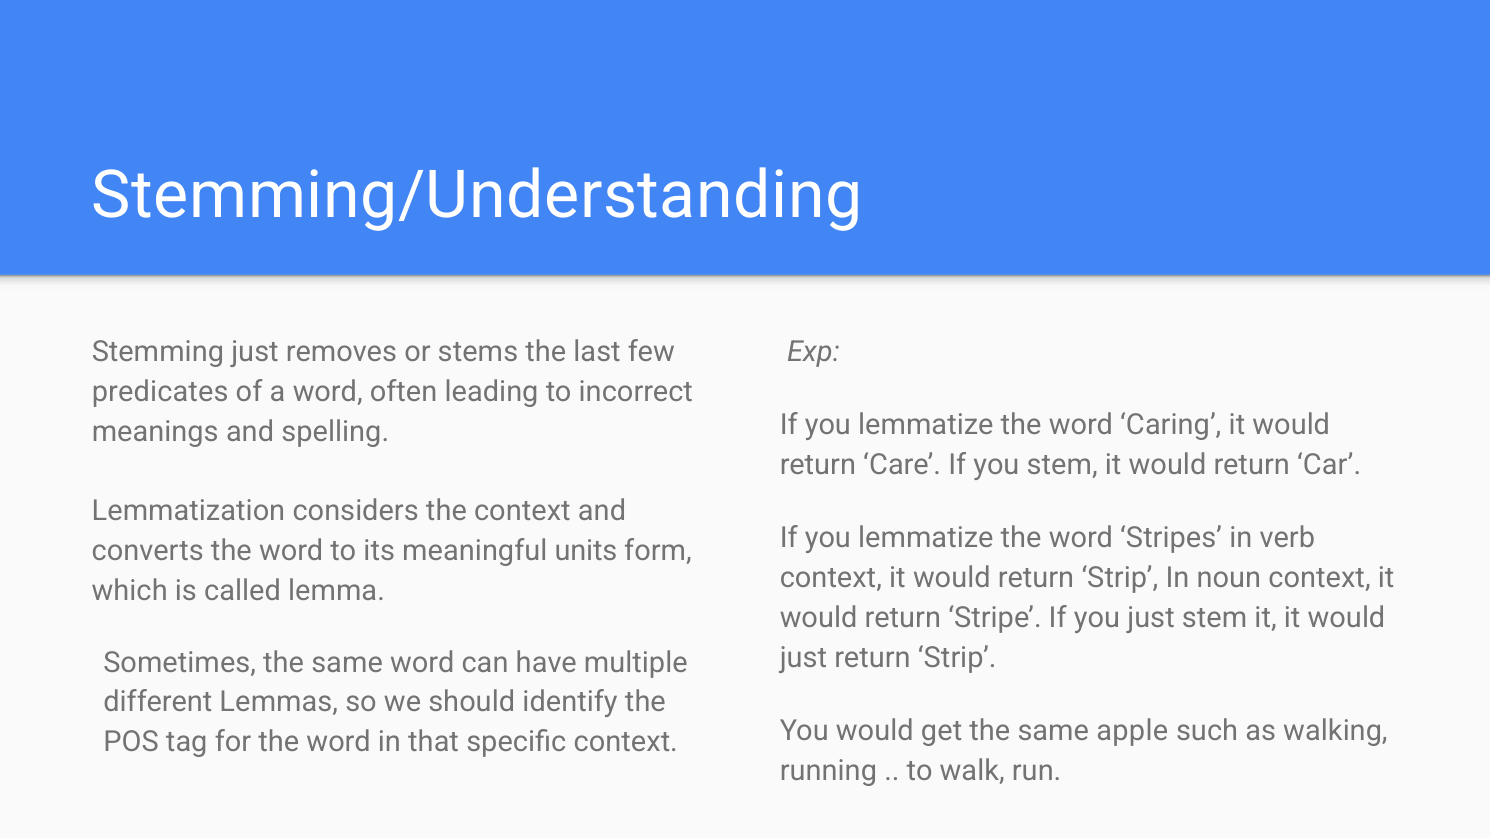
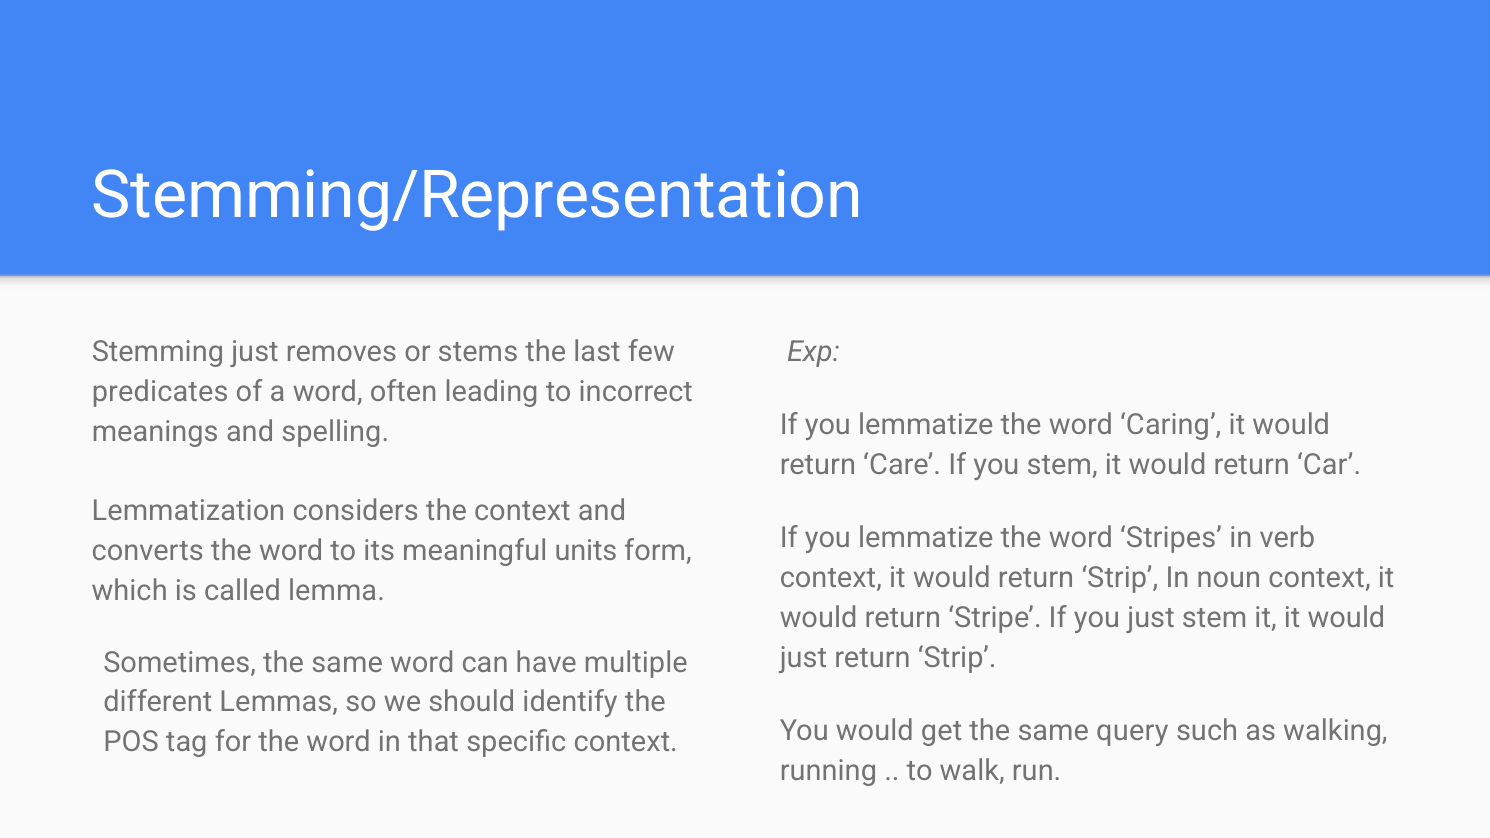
Stemming/Understanding: Stemming/Understanding -> Stemming/Representation (477, 195)
apple: apple -> query (1132, 731)
